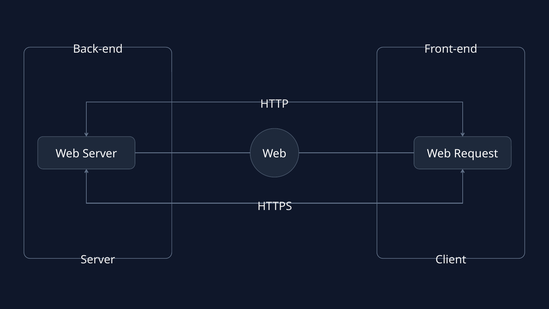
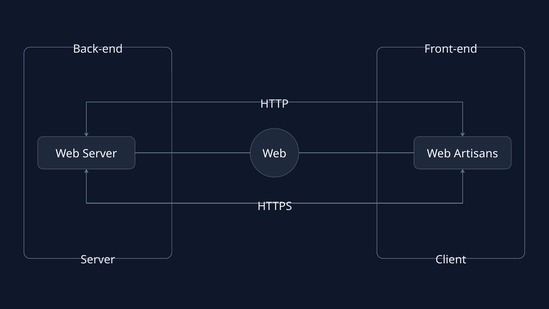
Request: Request -> Artisans (476, 153)
